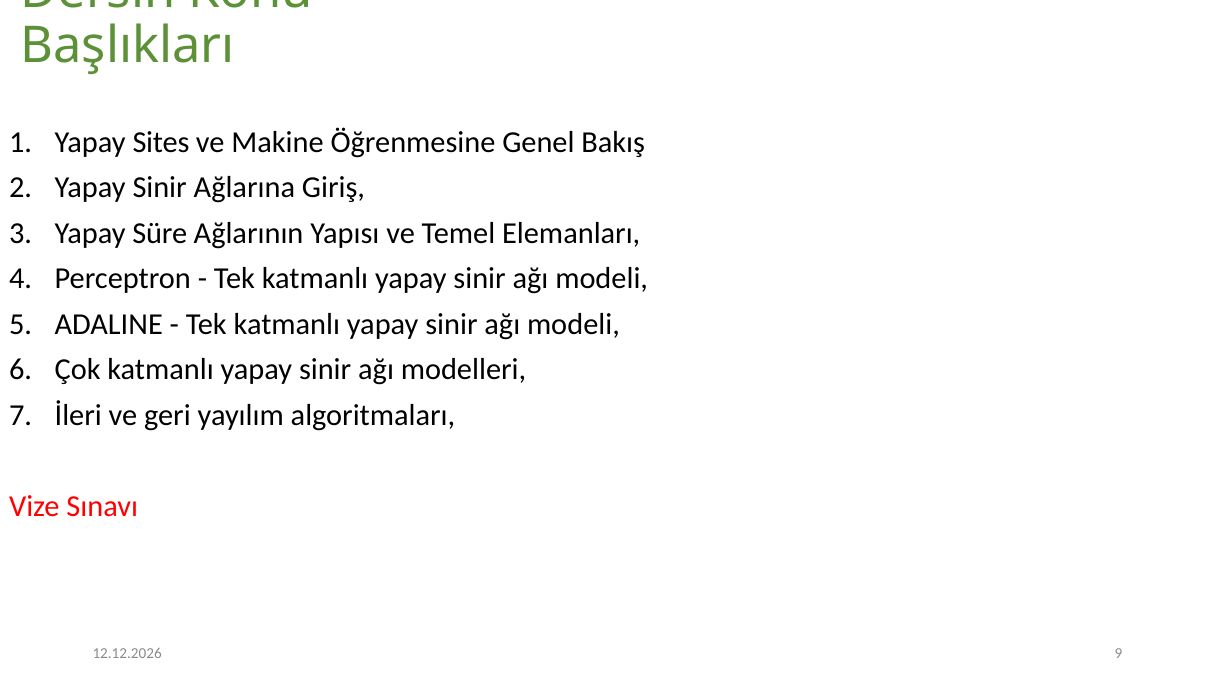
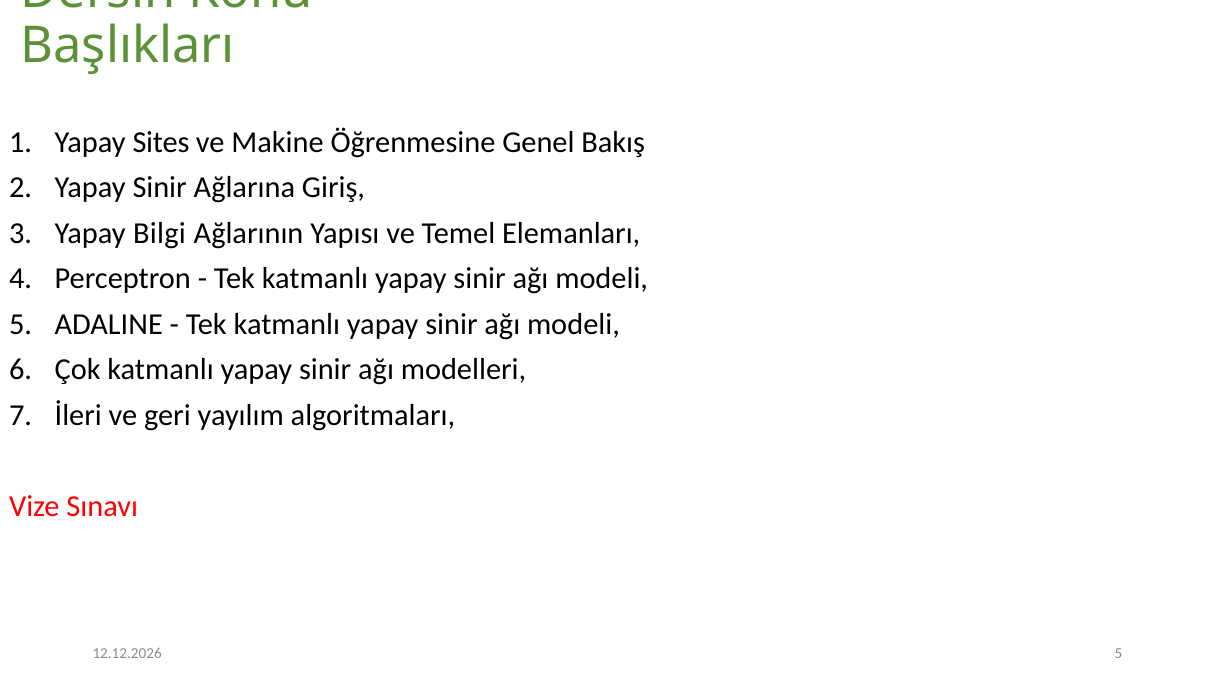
Süre: Süre -> Bilgi (159, 233)
9: 9 -> 5 (1119, 653)
